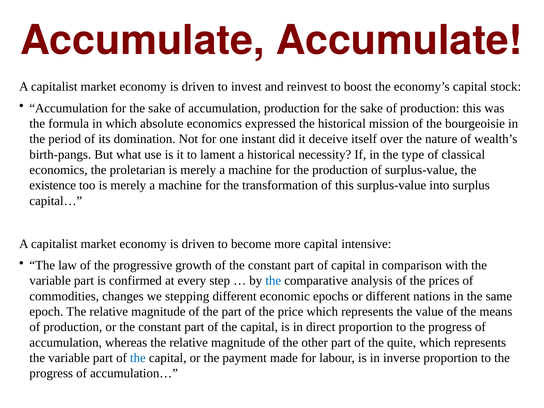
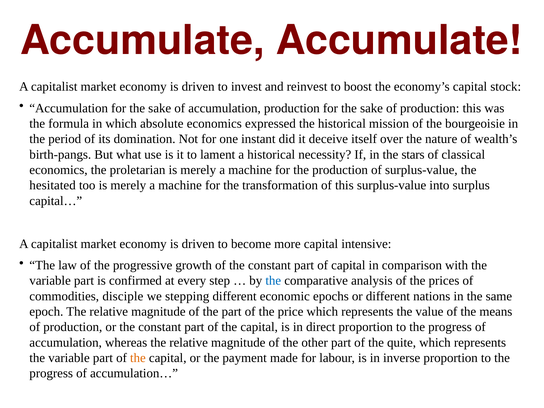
type: type -> stars (413, 155)
existence: existence -> hesitated (53, 185)
changes: changes -> disciple (123, 296)
the colour: blue -> orange (138, 358)
